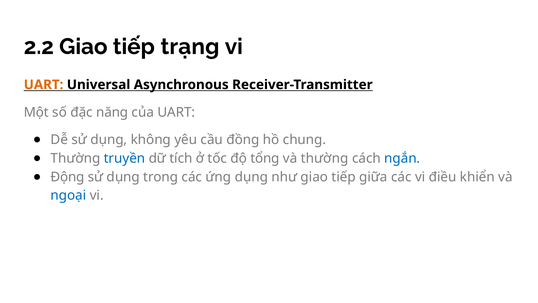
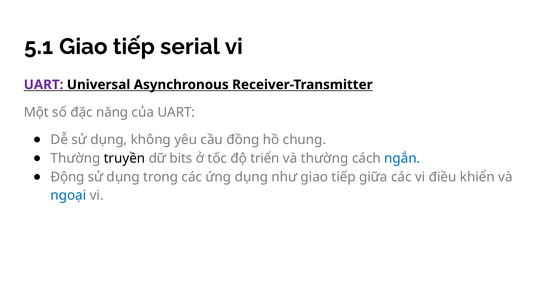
2.2: 2.2 -> 5.1 (39, 47)
trạng: trạng -> serial (190, 47)
UART colour: orange -> purple (44, 85)
truyền colour: blue -> black (125, 158)
tích: tích -> bits (181, 158)
tổng: tổng -> triển (265, 158)
